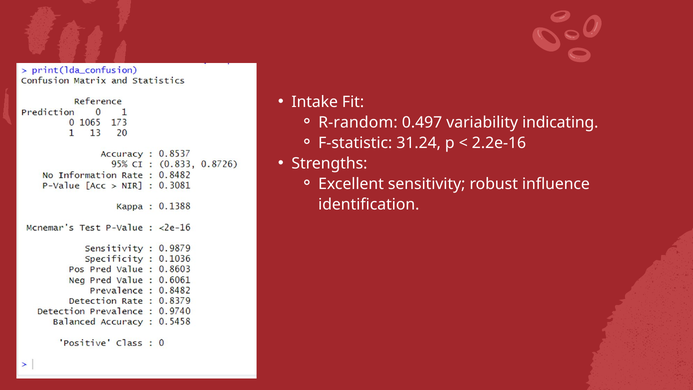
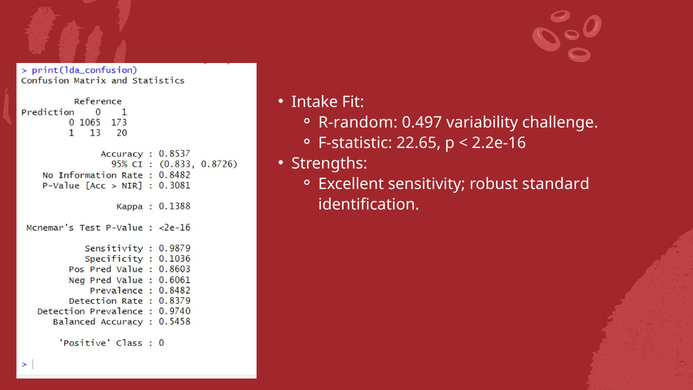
indicating: indicating -> challenge (560, 122)
31.24: 31.24 -> 22.65 (419, 143)
influence: influence -> standard (556, 184)
